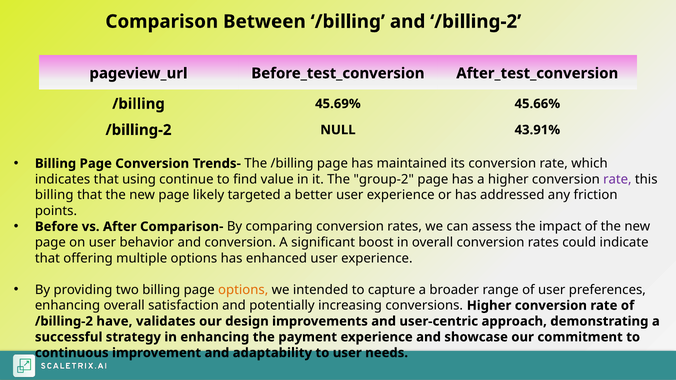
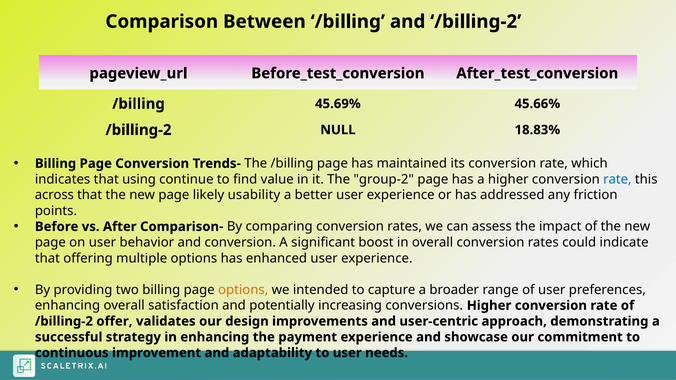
43.91%: 43.91% -> 18.83% (537, 130)
rate colour: purple -> blue (617, 179)
billing: billing -> across (54, 195)
targeted: targeted -> usability (254, 195)
have: have -> offer (114, 321)
